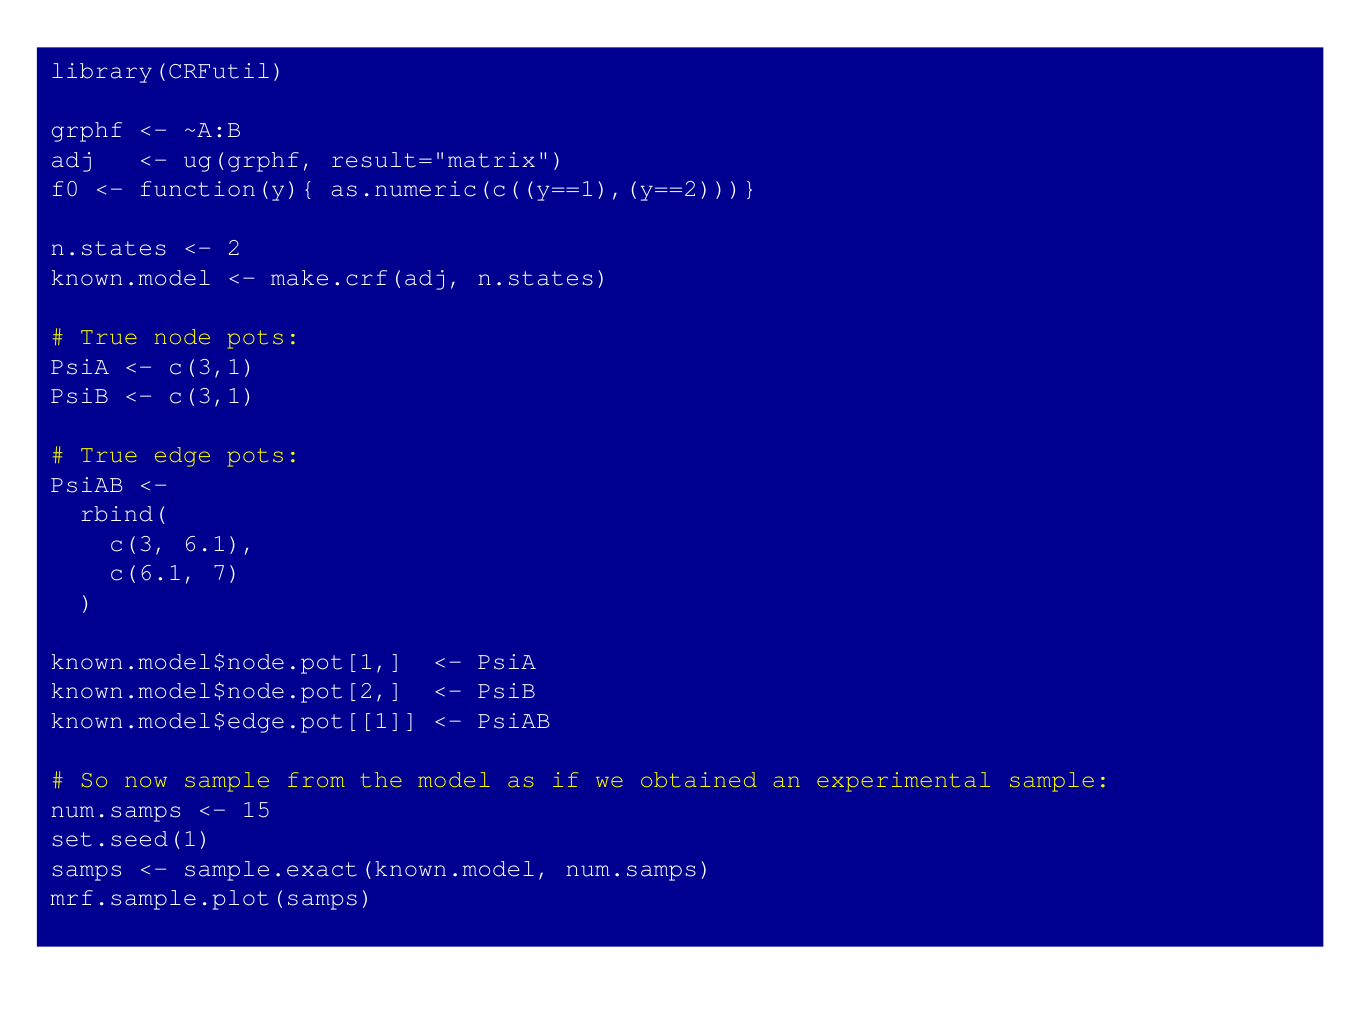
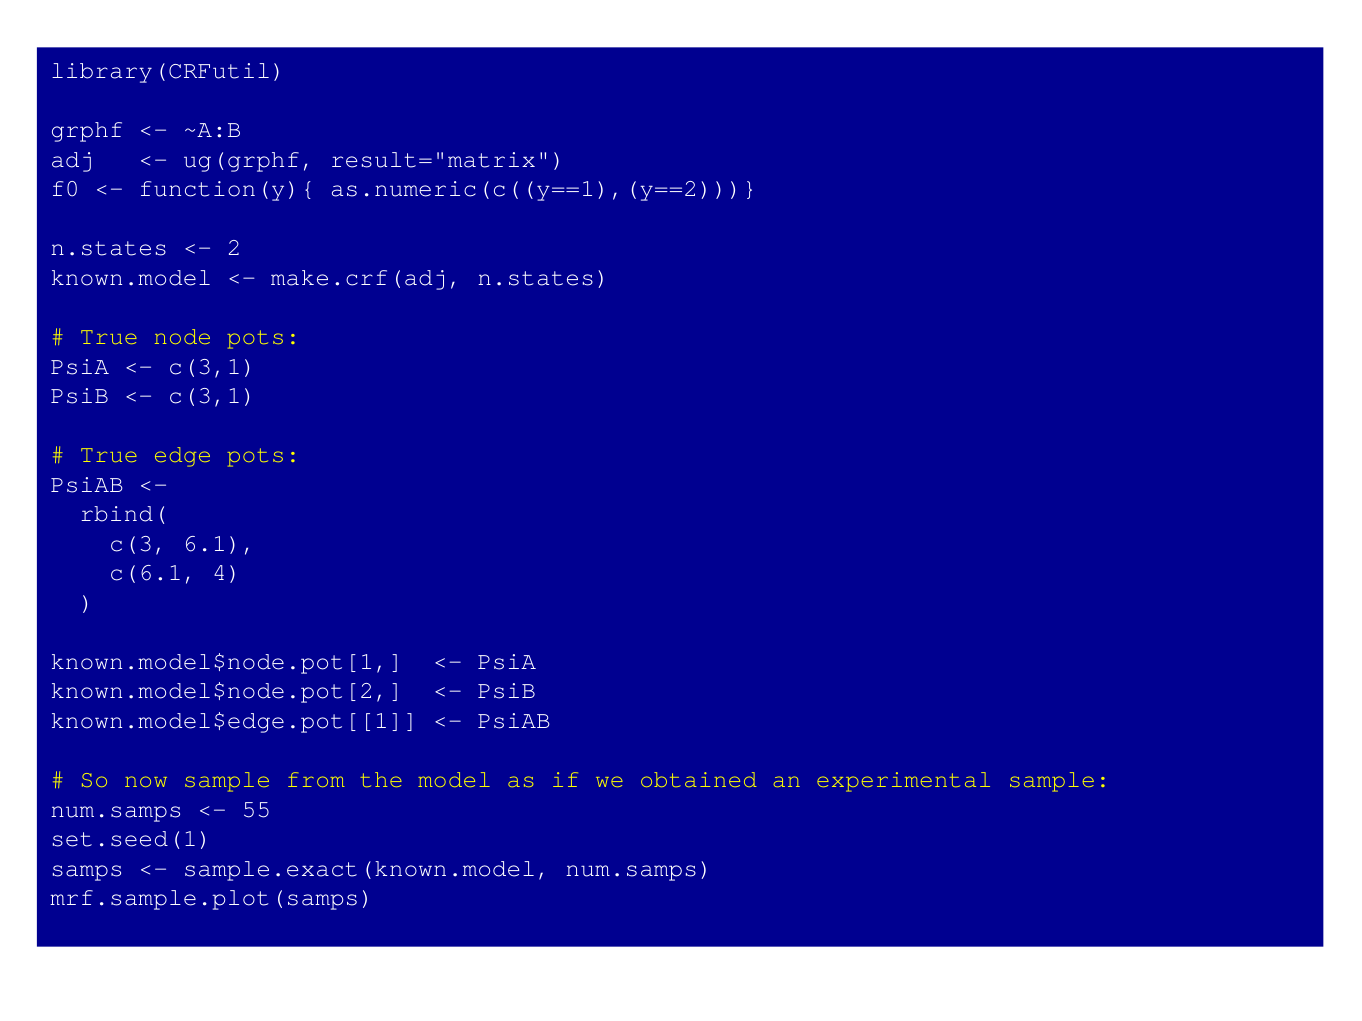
7: 7 -> 4 (227, 573)
15: 15 -> 55 (256, 809)
